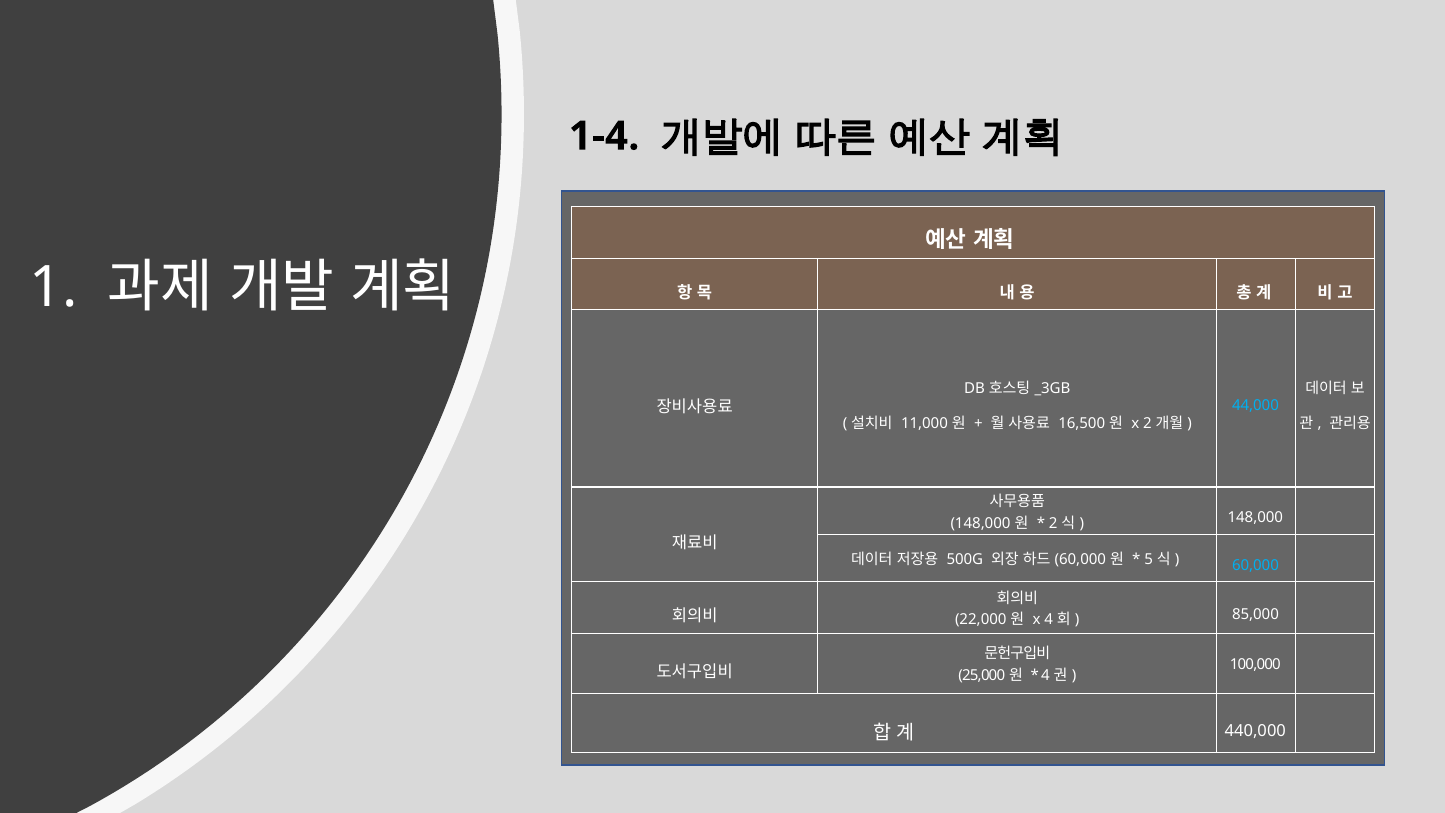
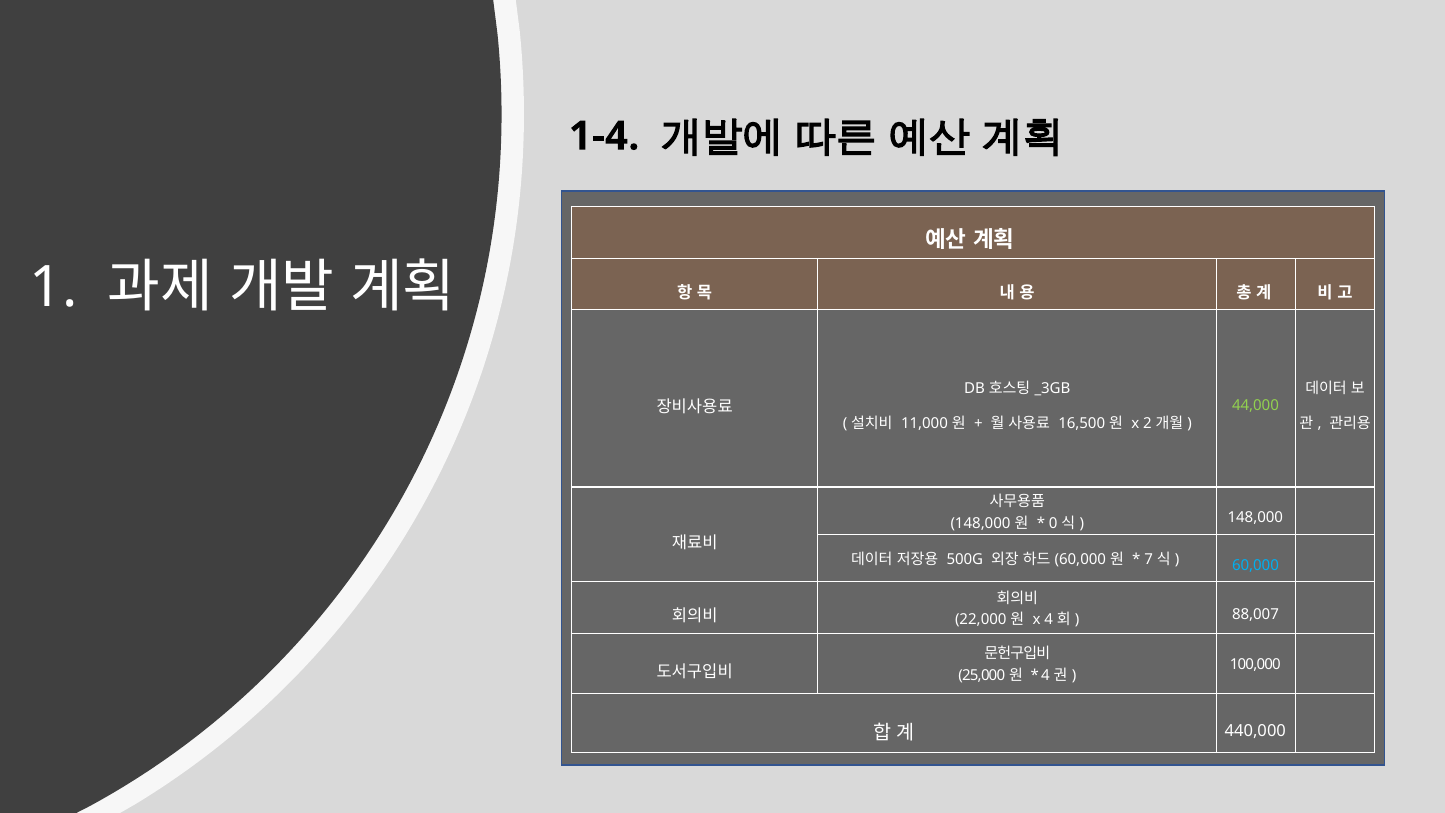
44,000 colour: light blue -> light green (1255, 405)
2: 2 -> 0 (1053, 523)
5: 5 -> 7 (1149, 559)
85,000: 85,000 -> 88,007 (1255, 614)
